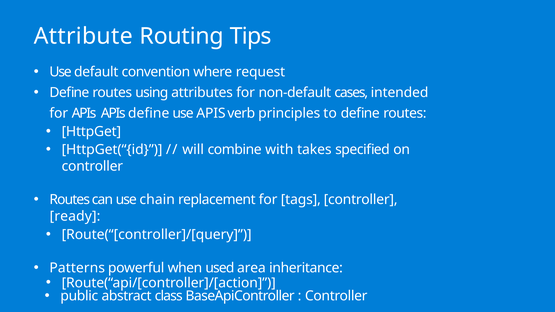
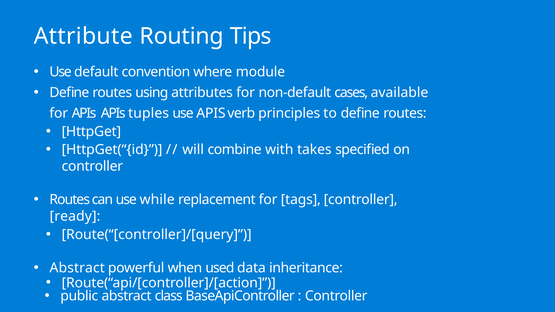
request: request -> module (260, 72)
intended: intended -> available (399, 93)
APIs define: define -> tuples (149, 113)
chain: chain -> while (157, 200)
Patterns: Patterns -> Abstract (77, 268)
area: area -> data (251, 268)
